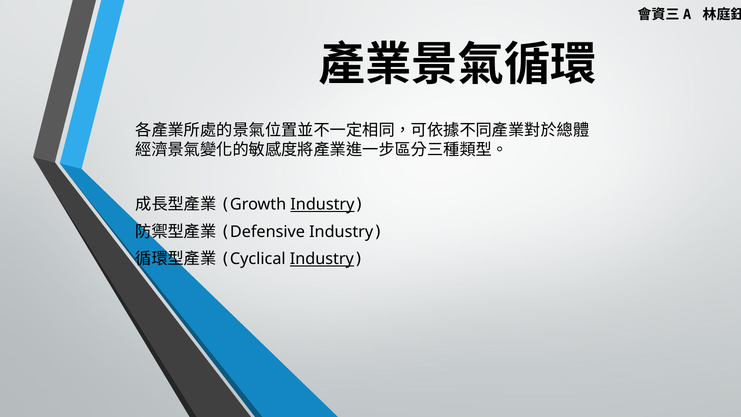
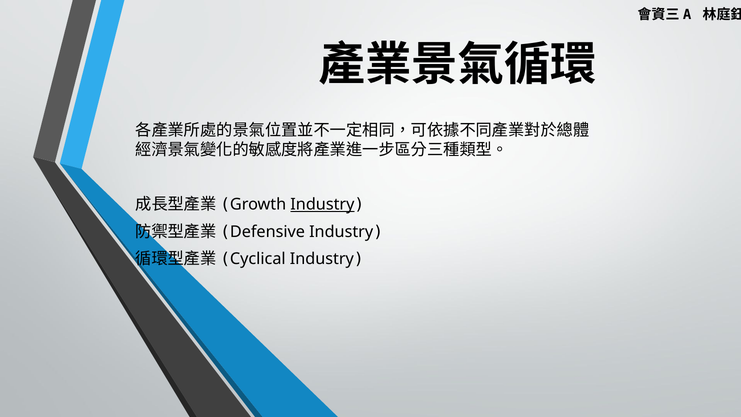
Industry underline: present -> none (322, 259)
